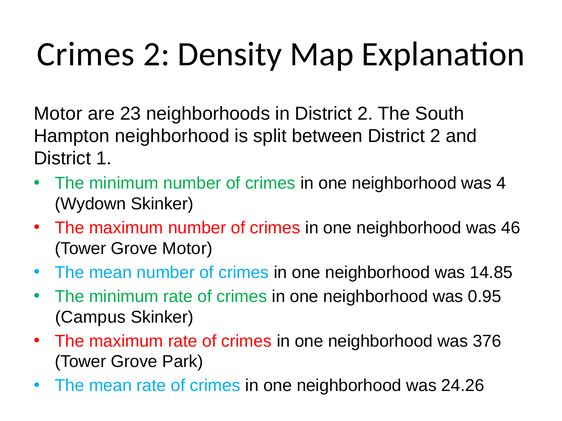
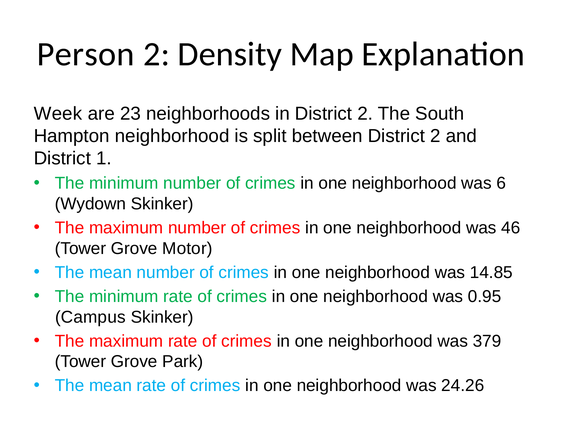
Crimes: Crimes -> Person (86, 54)
Motor: Motor -> Week (58, 114)
4: 4 -> 6 (501, 184)
376: 376 -> 379 (487, 341)
